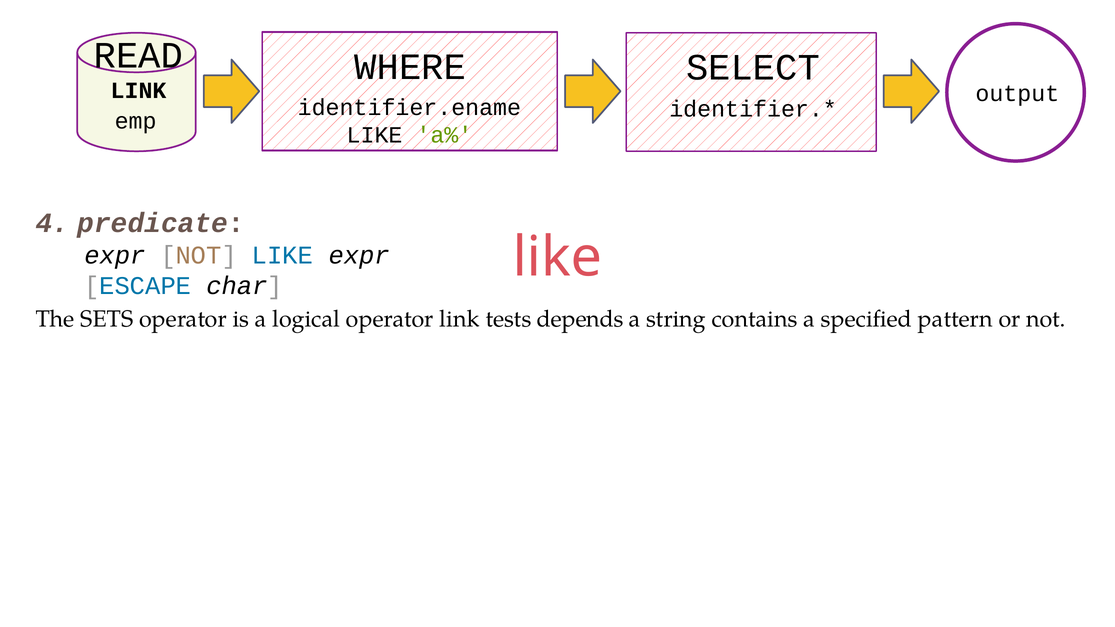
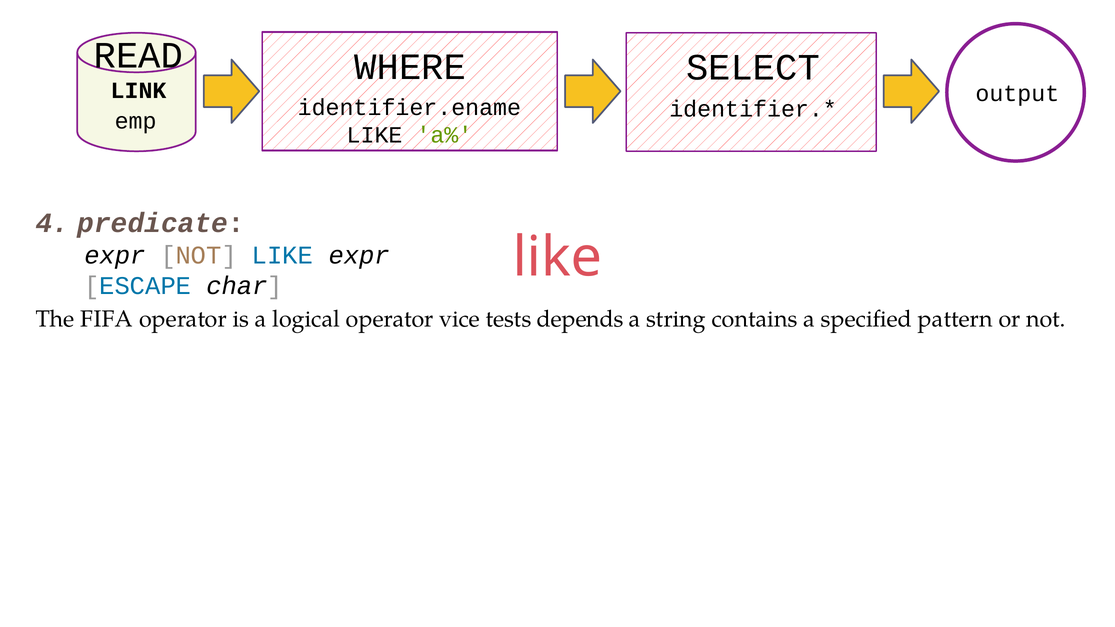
SETS: SETS -> FIFA (107, 319)
operator link: link -> vice (460, 319)
